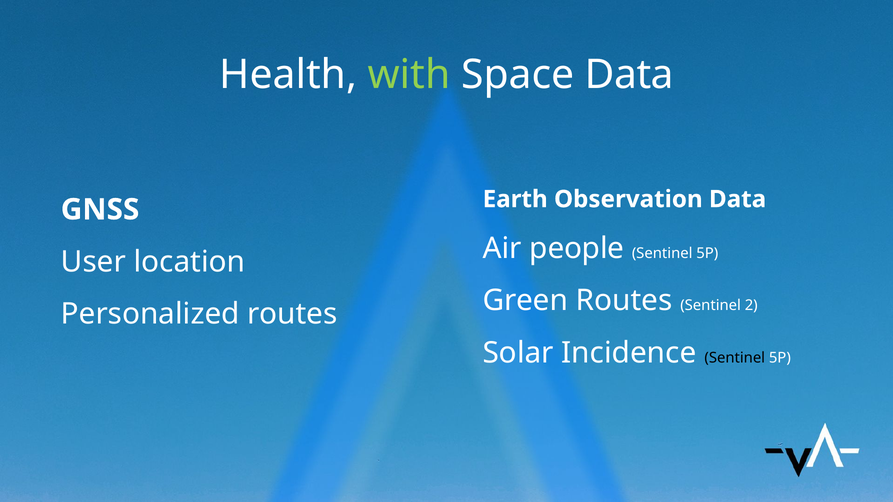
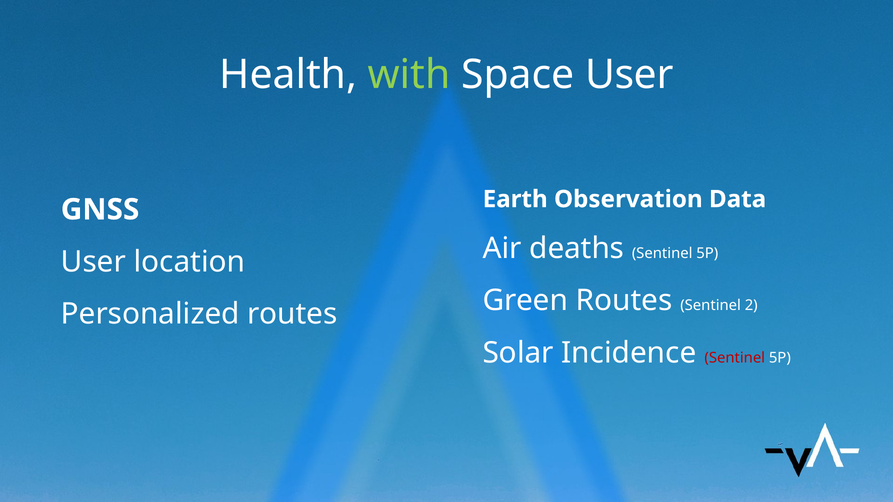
Space Data: Data -> User (629, 75)
people: people -> deaths (577, 249)
Sentinel colour: black -> red (735, 358)
